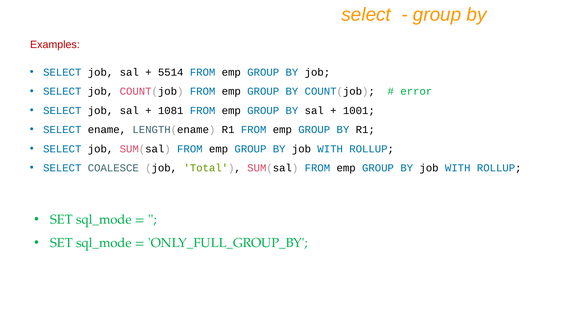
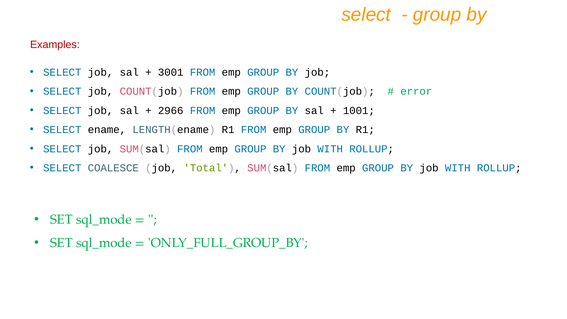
5514: 5514 -> 3001 (171, 72)
1081: 1081 -> 2966 (171, 111)
